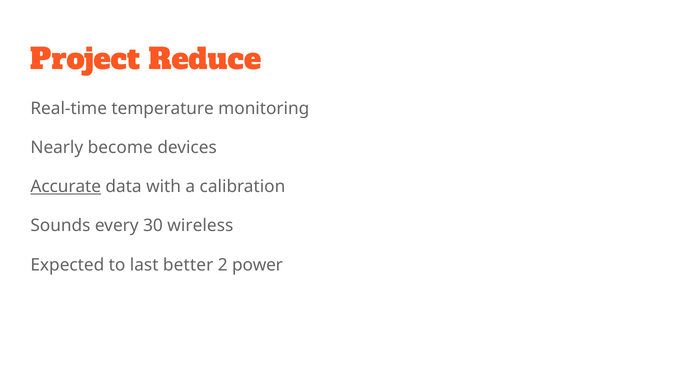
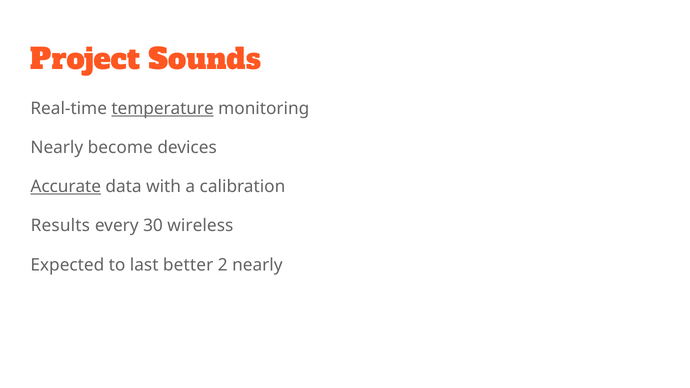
Reduce: Reduce -> Sounds (205, 60)
temperature underline: none -> present (163, 109)
Sounds: Sounds -> Results (60, 226)
2 power: power -> nearly (257, 265)
